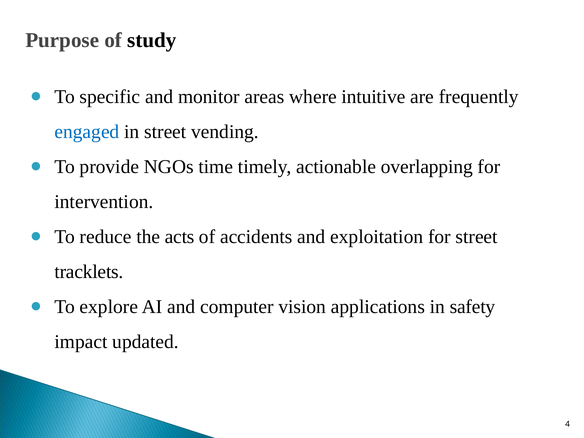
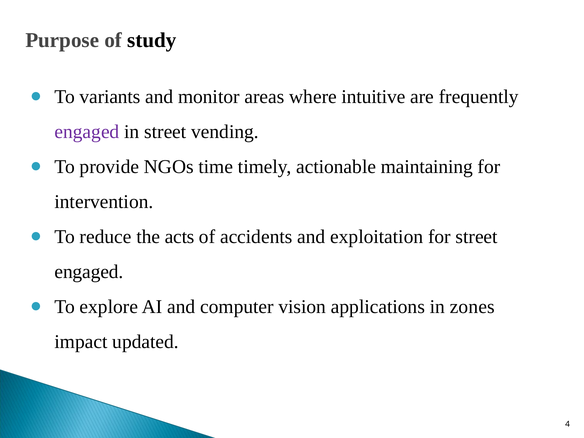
specific: specific -> variants (110, 97)
engaged colour: blue -> purple (87, 132)
overlapping: overlapping -> maintaining (427, 167)
tracklets: tracklets -> engaged (89, 272)
safety: safety -> zones (472, 307)
